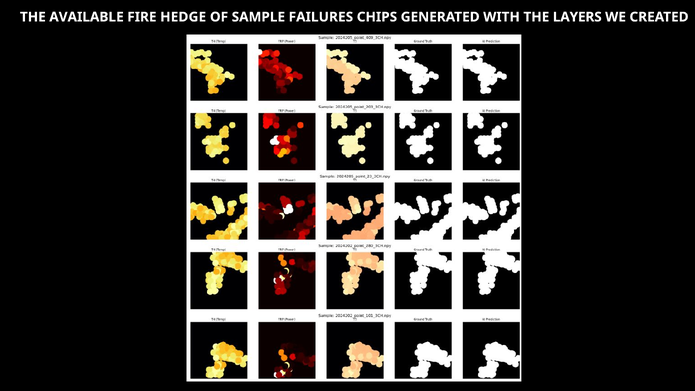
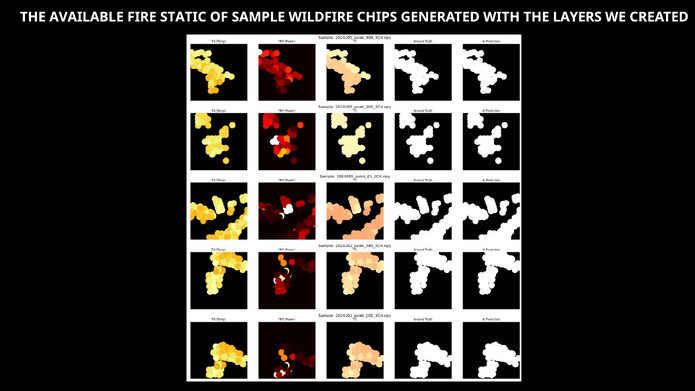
HEDGE: HEDGE -> STATIC (183, 17)
FAILURES: FAILURES -> WILDFIRE (321, 17)
